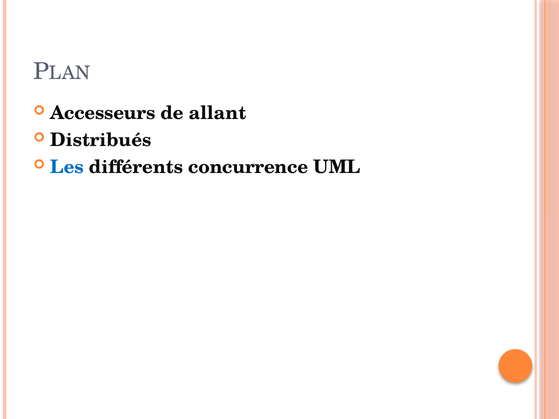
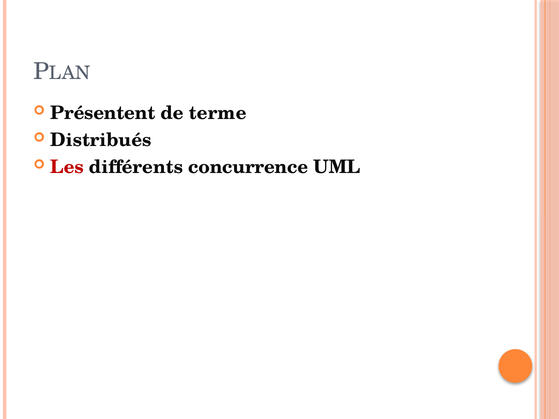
Accesseurs: Accesseurs -> Présentent (103, 113)
allant: allant -> terme (218, 113)
Les colour: blue -> red (67, 167)
